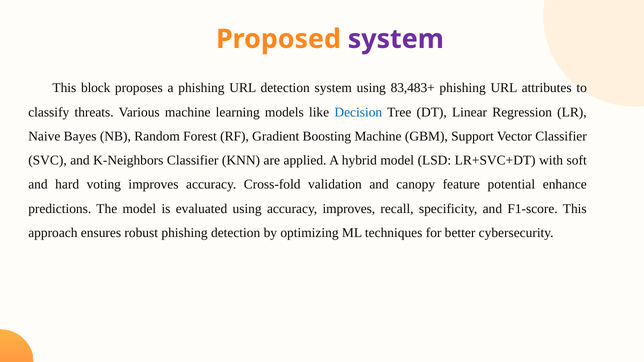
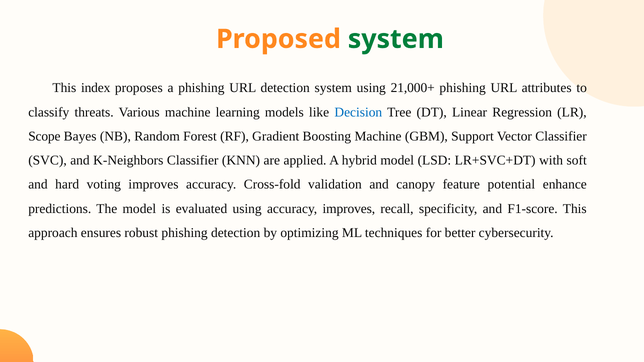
system colour: purple -> green (396, 39)
block: block -> index (96, 88)
83,483+: 83,483+ -> 21,000+ (413, 88)
Naive: Naive -> Scope (44, 136)
